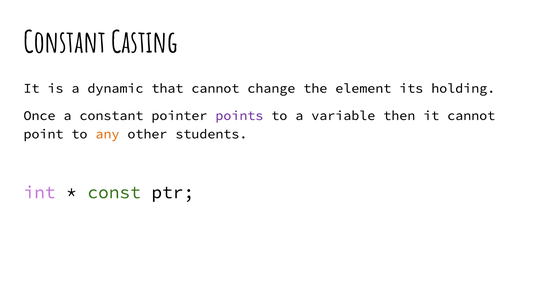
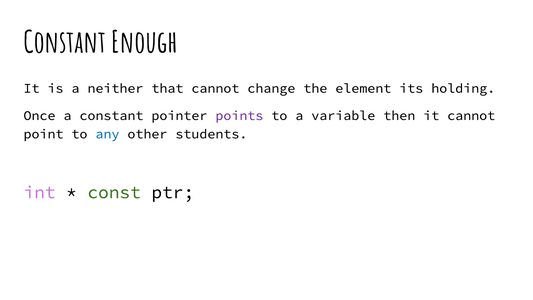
Casting: Casting -> Enough (144, 43)
dynamic: dynamic -> neither (115, 88)
any colour: orange -> blue (107, 134)
